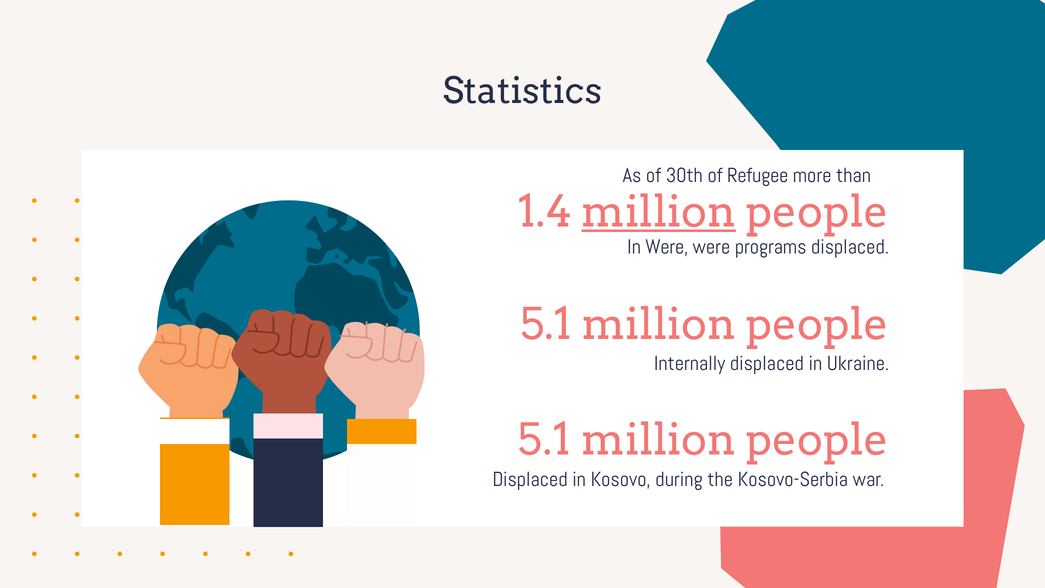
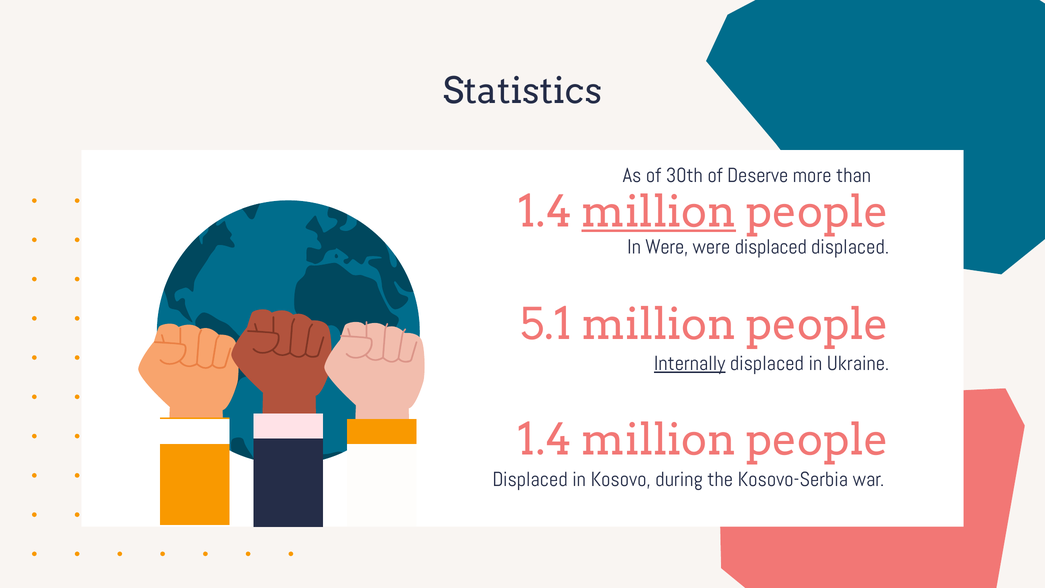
Refugee: Refugee -> Deserve (758, 175)
were programs: programs -> displaced (771, 247)
Internally underline: none -> present (690, 363)
5.1: 5.1 -> 1.4 (545, 440)
